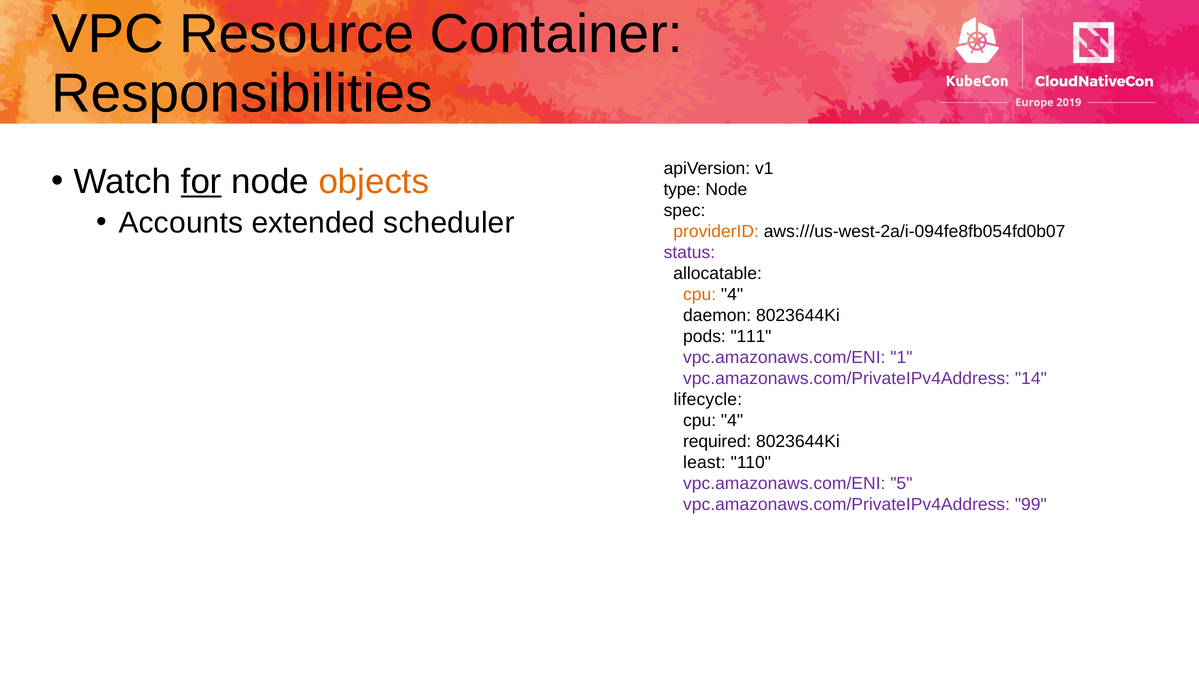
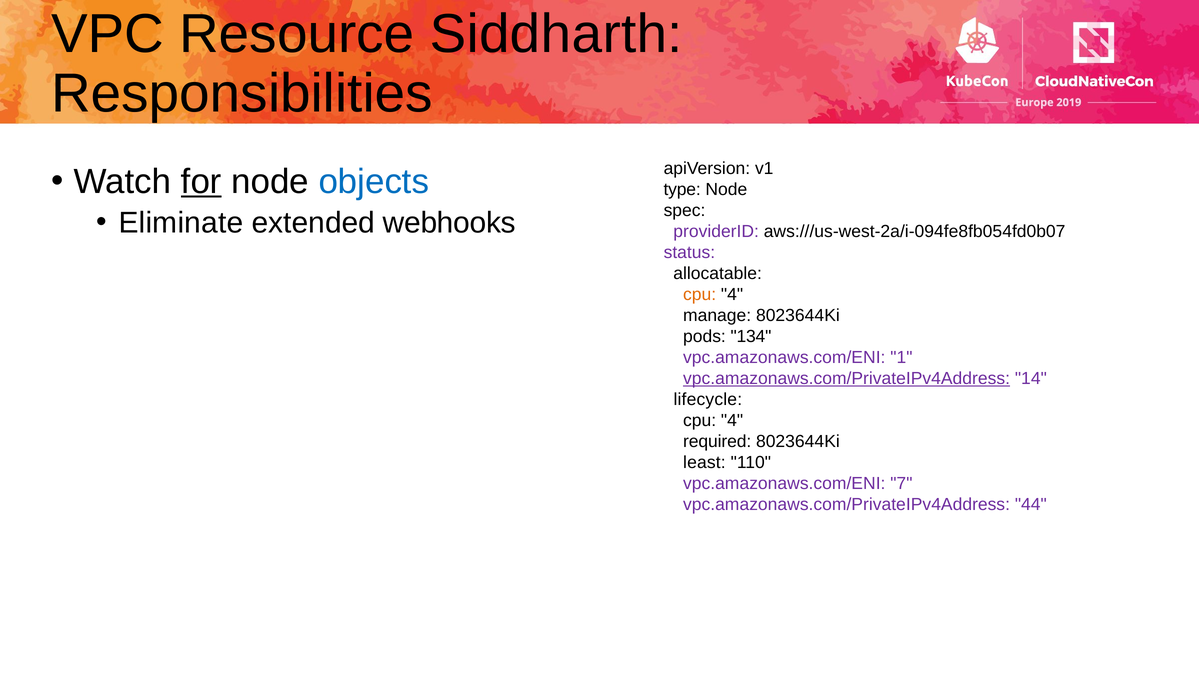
Container: Container -> Siddharth (556, 34)
objects colour: orange -> blue (374, 182)
Accounts: Accounts -> Eliminate (181, 223)
scheduler: scheduler -> webhooks (449, 223)
providerID colour: orange -> purple (716, 232)
daemon: daemon -> manage (717, 316)
111: 111 -> 134 (751, 337)
vpc.amazonaws.com/PrivateIPv4Address underline: none -> present (847, 379)
5: 5 -> 7 (901, 484)
99: 99 -> 44 (1031, 505)
